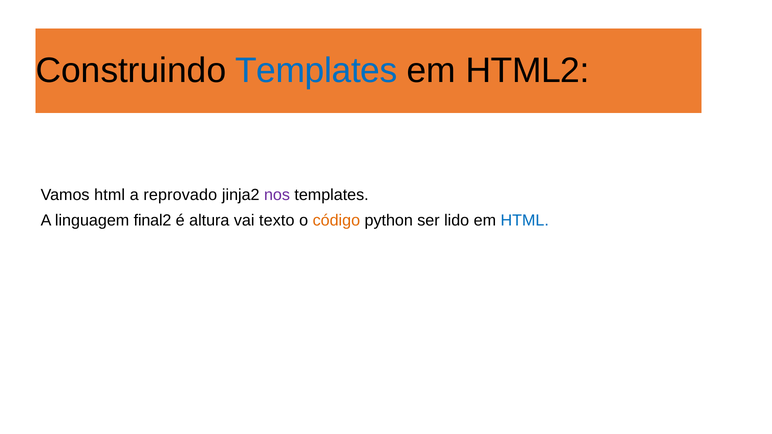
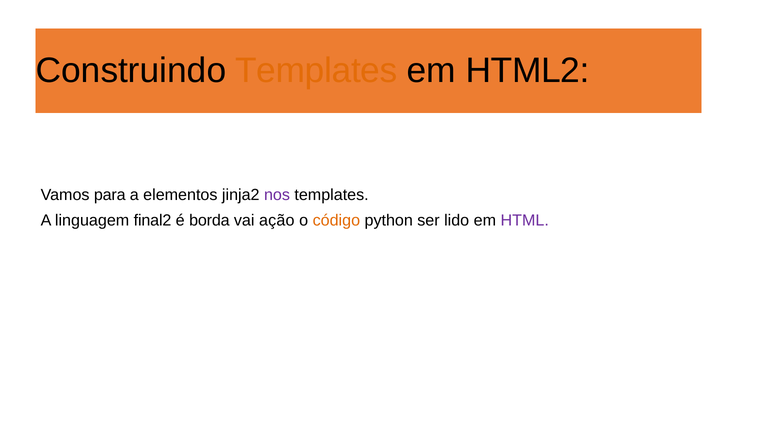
Templates colour: blue -> orange (316, 70)
Vamos html: html -> para (110, 195)
reprovado: reprovado -> elementos (180, 195)
altura: altura -> borda (209, 220)
texto: texto -> ação (277, 220)
HTML colour: blue -> purple (525, 220)
